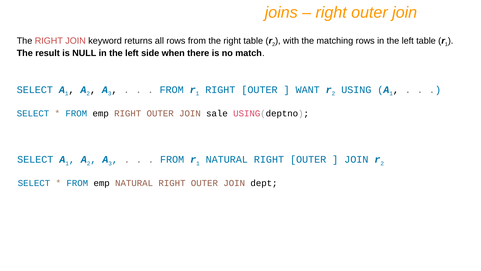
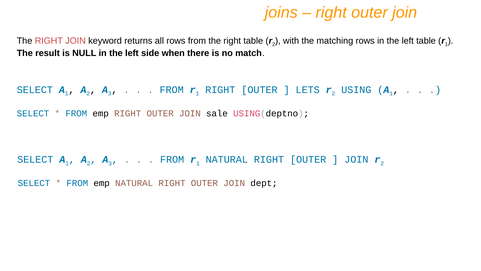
WANT: WANT -> LETS (308, 90)
